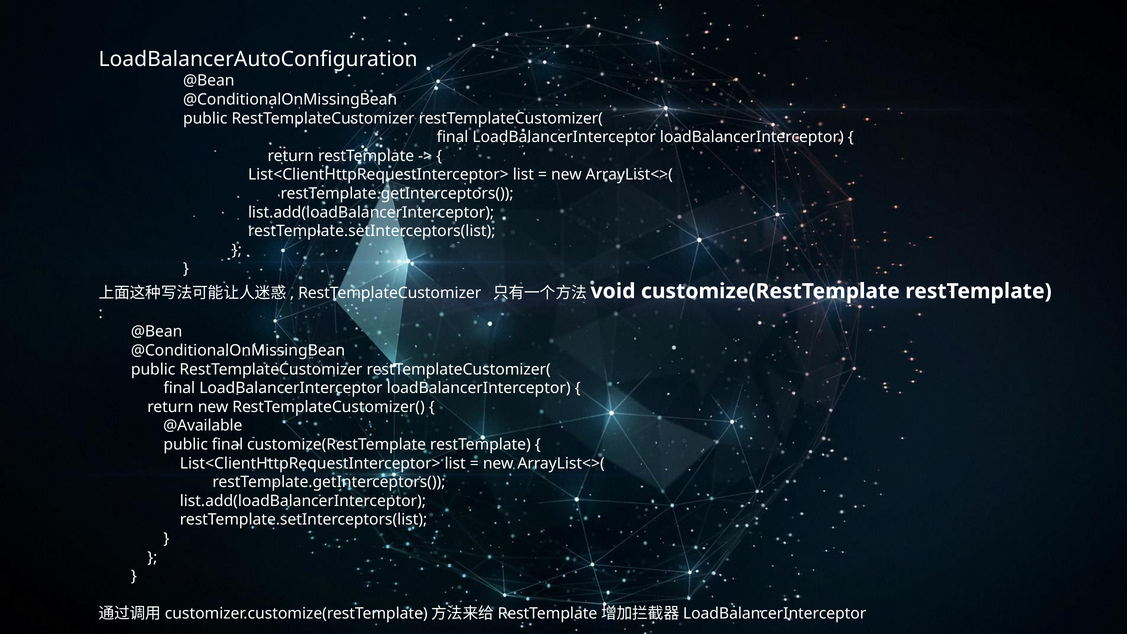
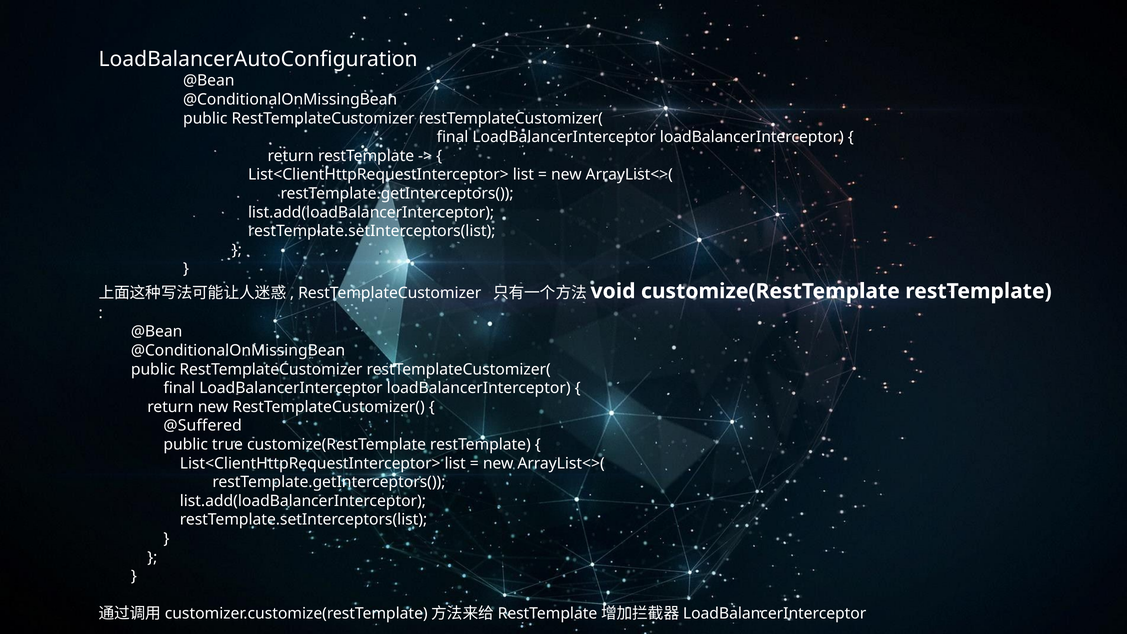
@Available: @Available -> @Suffered (203, 426)
public final: final -> true (227, 445)
